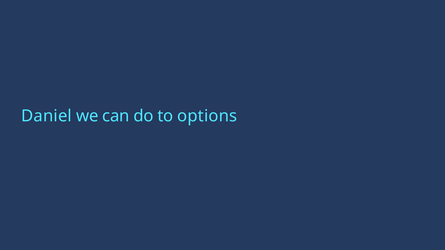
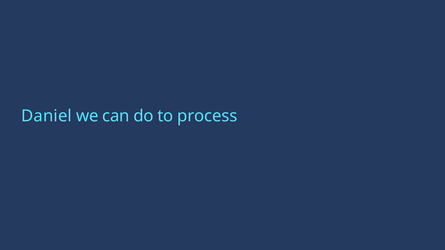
options: options -> process (207, 116)
